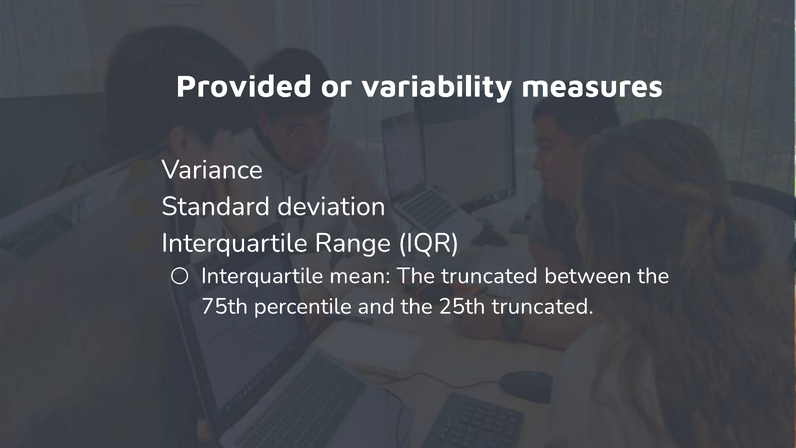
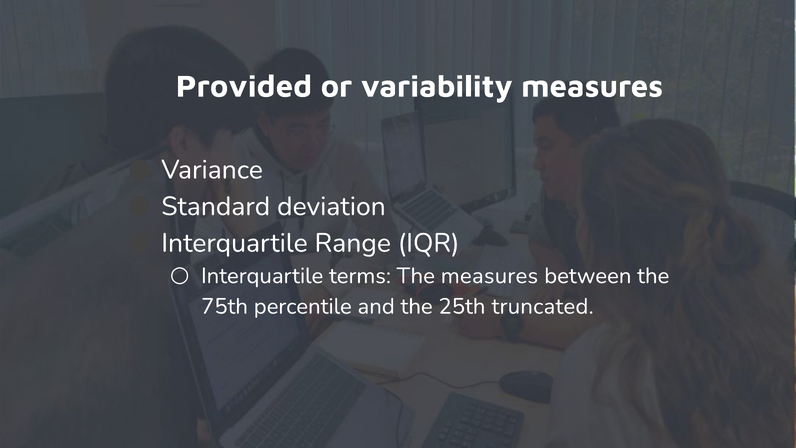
mean: mean -> terms (360, 276)
The truncated: truncated -> measures (489, 276)
